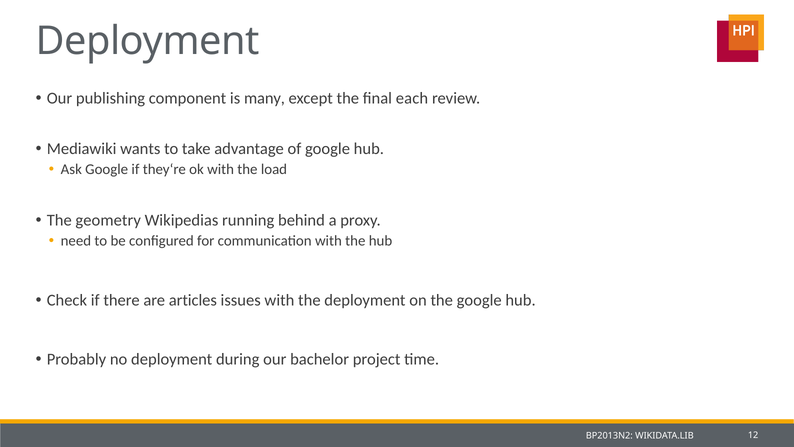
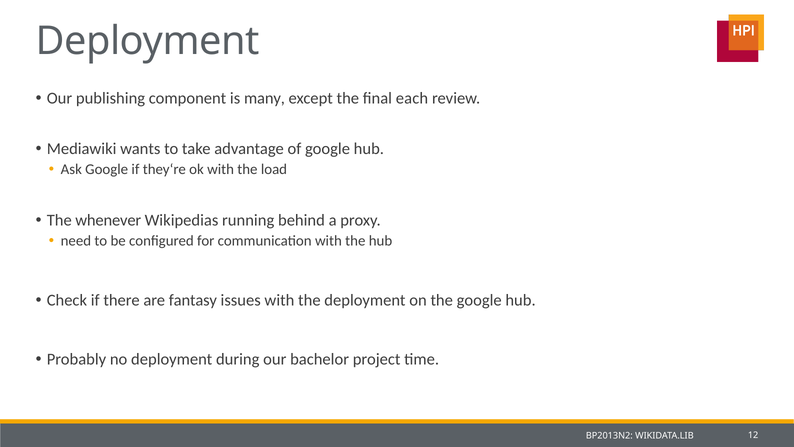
geometry: geometry -> whenever (108, 220)
articles: articles -> fantasy (193, 300)
